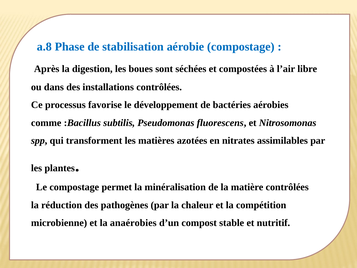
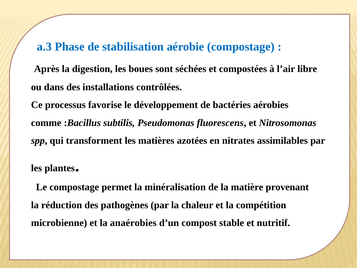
a.8: a.8 -> a.3 (44, 47)
matière contrôlées: contrôlées -> provenant (287, 187)
